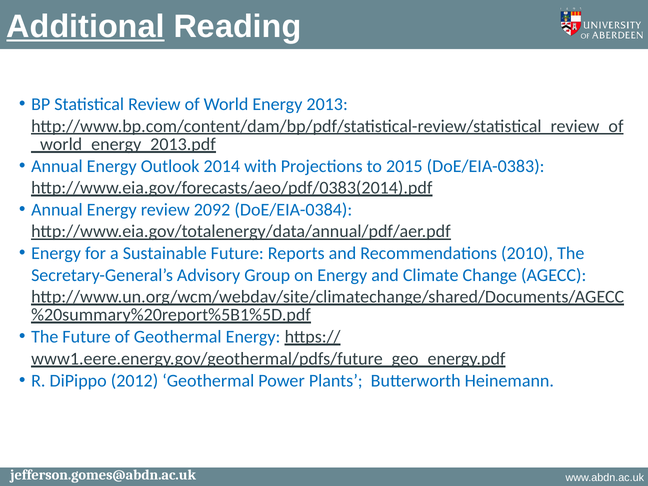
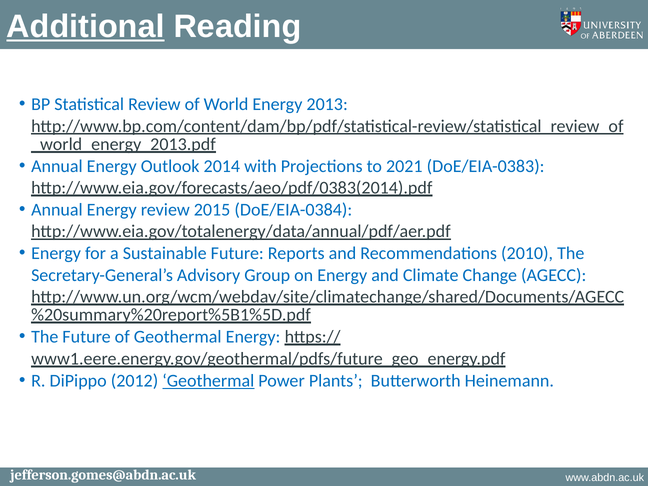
2015: 2015 -> 2021 (404, 166)
2092: 2092 -> 2015 (212, 210)
Geothermal underline: none -> present (208, 381)
